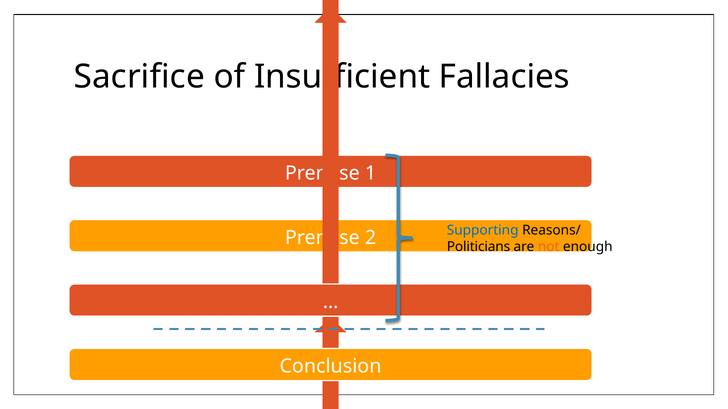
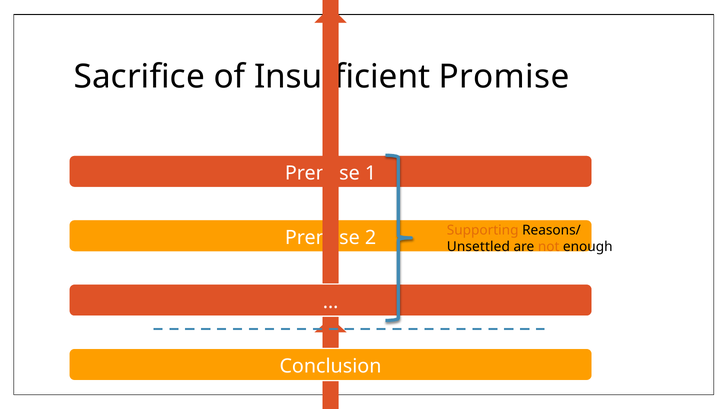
Fallacies: Fallacies -> Promise (504, 77)
Supporting colour: blue -> orange (483, 231)
Politicians: Politicians -> Unsettled (478, 247)
